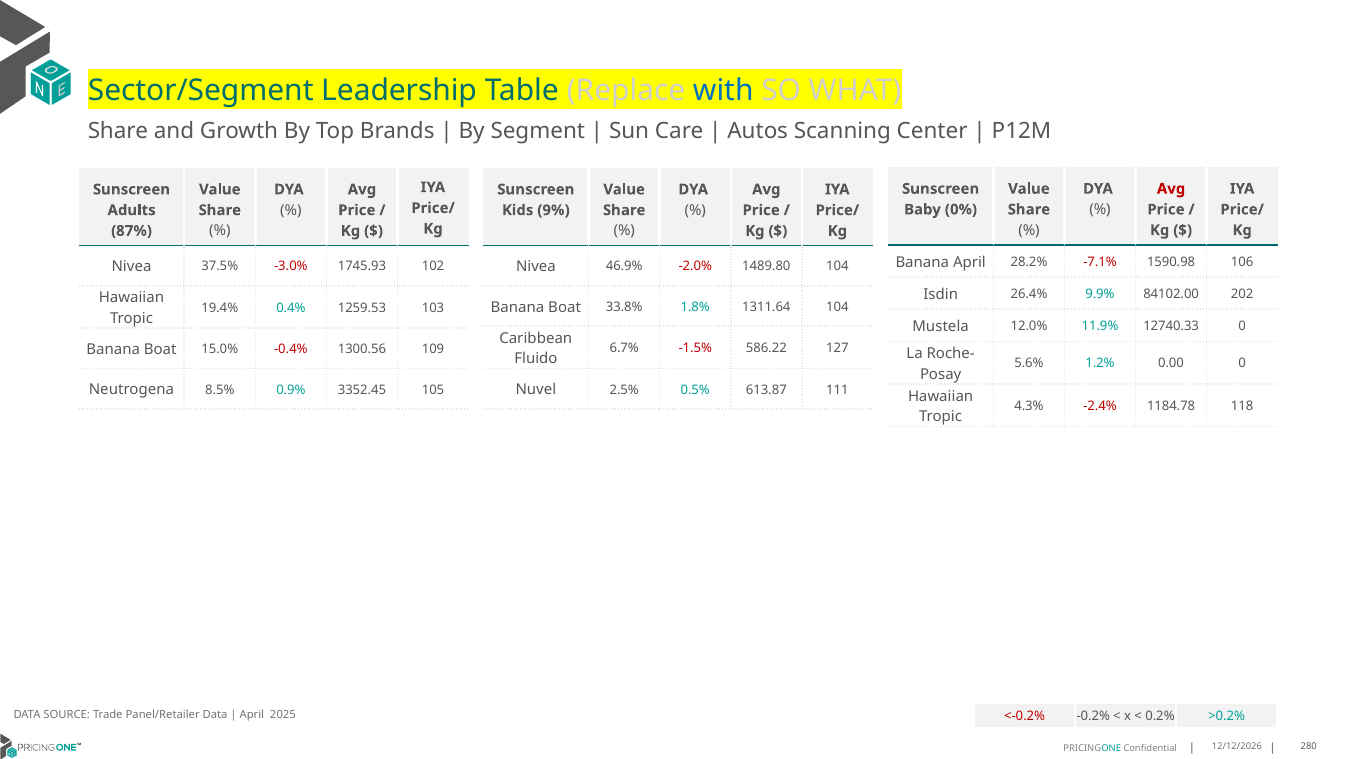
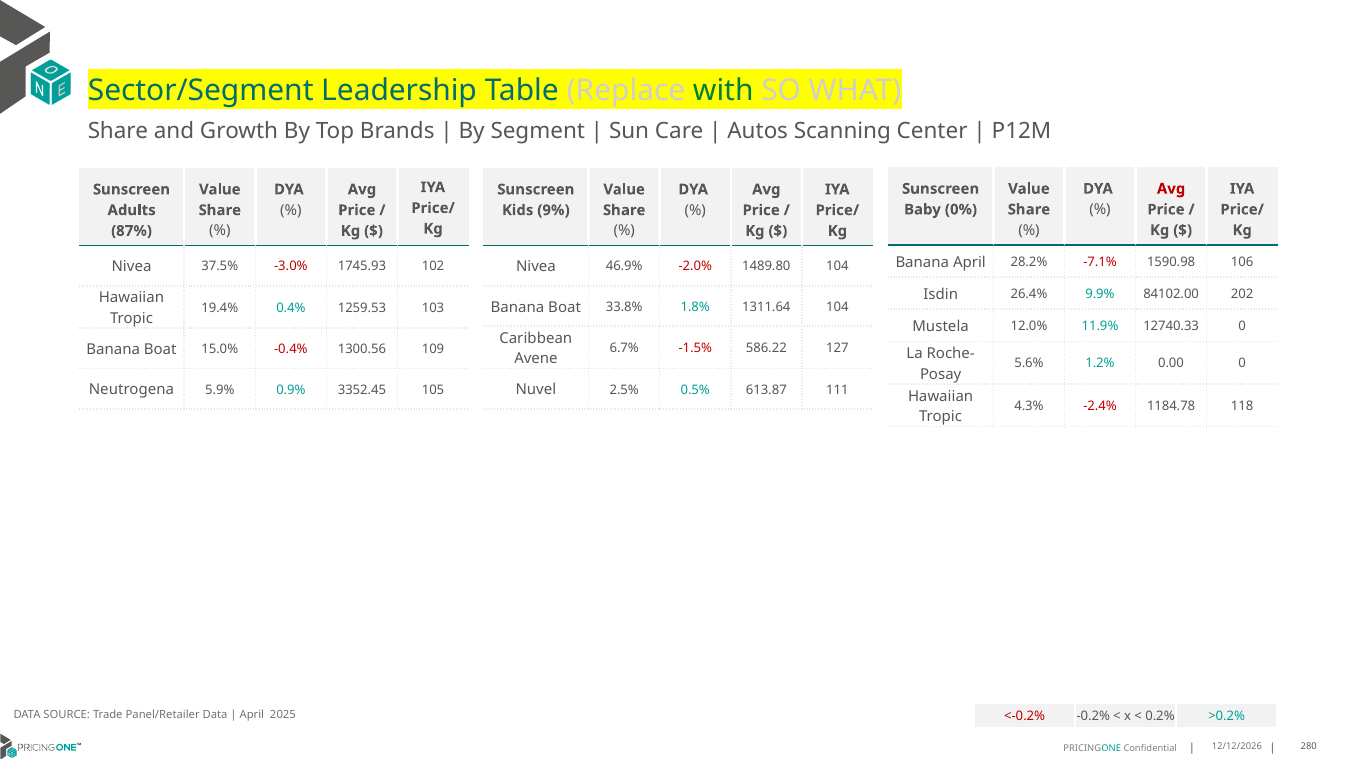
with colour: blue -> green (723, 91)
Fluido: Fluido -> Avene (536, 359)
8.5%: 8.5% -> 5.9% (220, 390)
